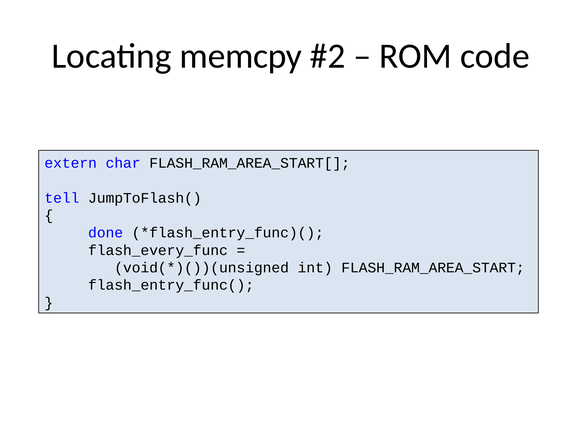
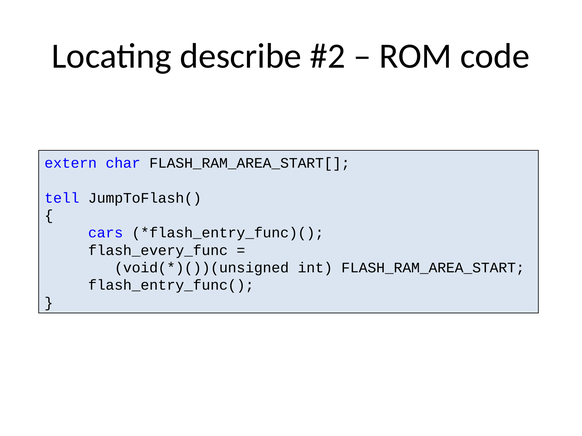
memcpy: memcpy -> describe (241, 56)
done: done -> cars (106, 233)
